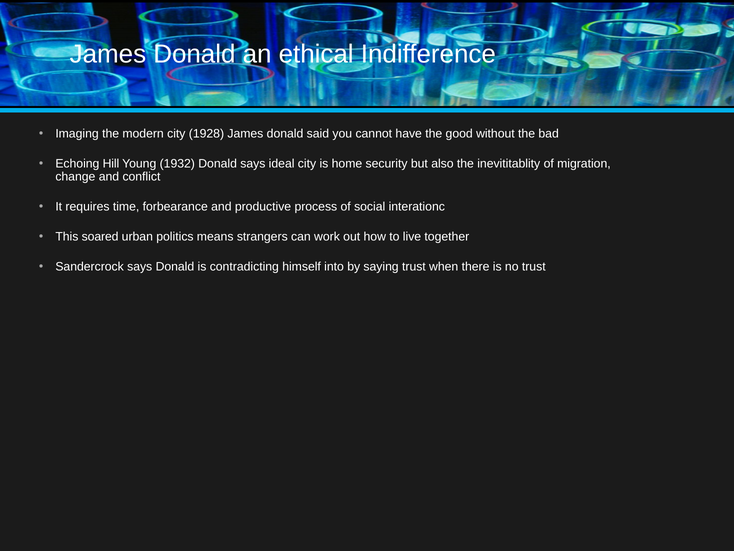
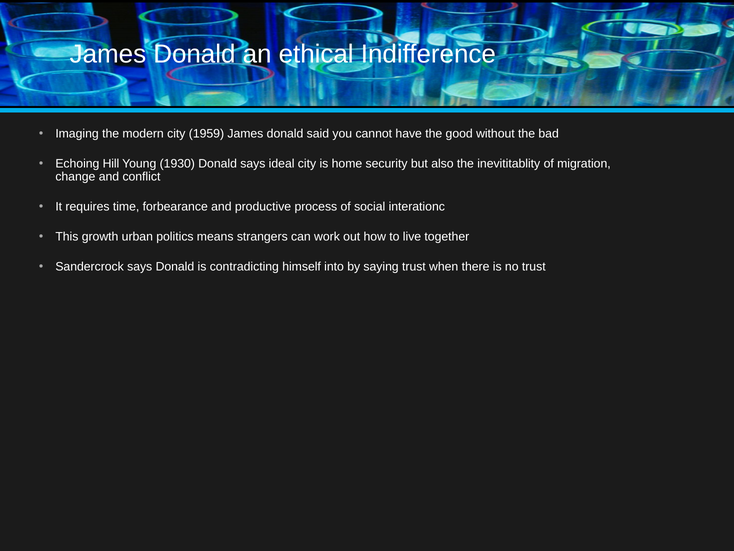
1928: 1928 -> 1959 (206, 133)
1932: 1932 -> 1930 (177, 163)
soared: soared -> growth (100, 237)
